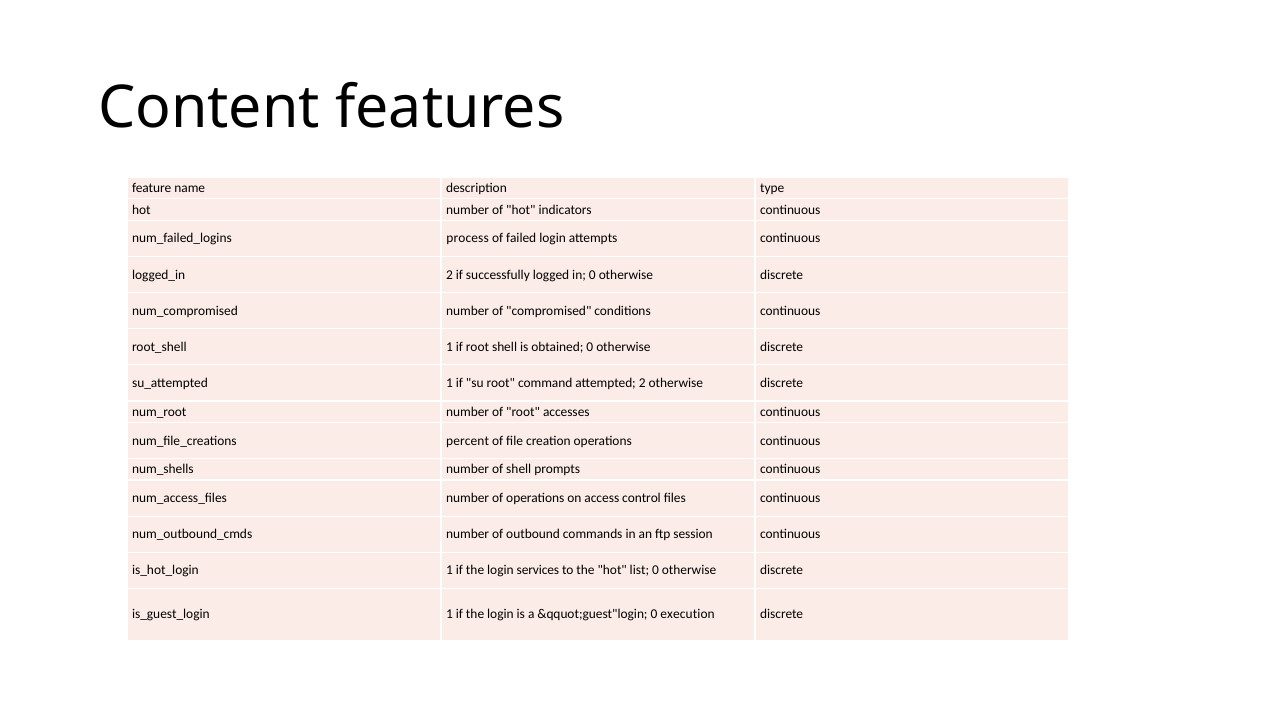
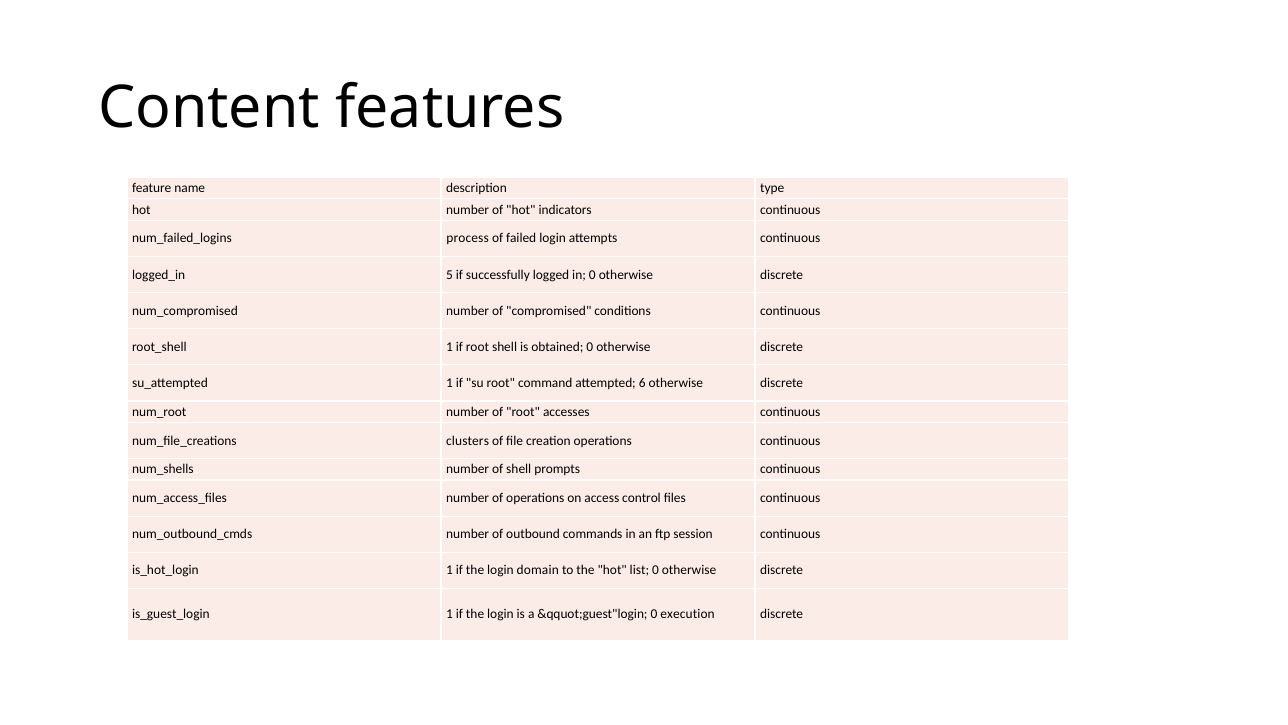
2: 2 -> 5 (450, 274)
attempted 2: 2 -> 6 (642, 383)
percent: percent -> clusters (468, 440)
services: services -> domain (538, 570)
